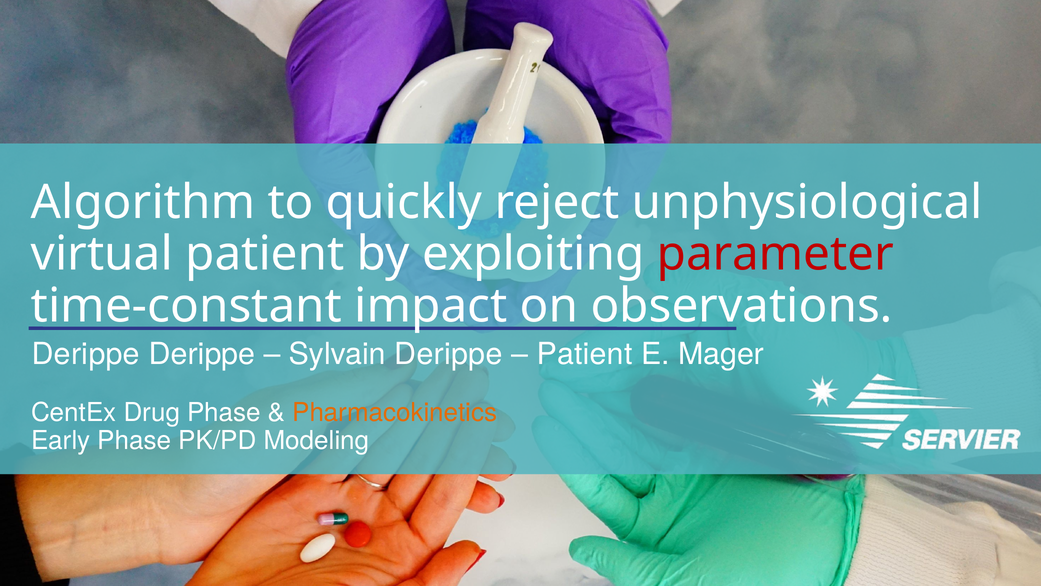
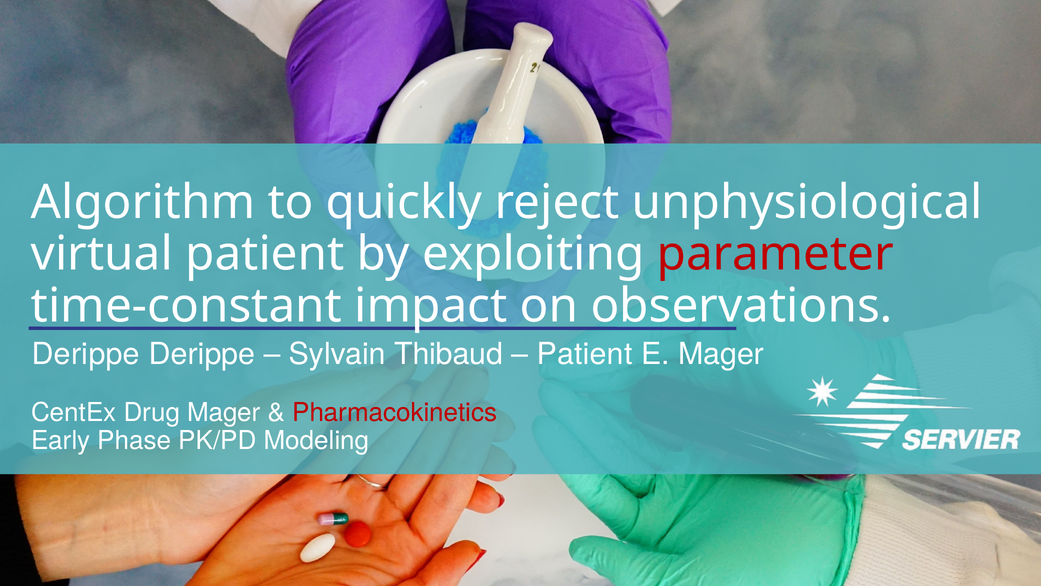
Sylvain Derippe: Derippe -> Thibaud (449, 354)
Drug Phase: Phase -> Mager (224, 412)
Pharmacokinetics colour: orange -> red (395, 412)
